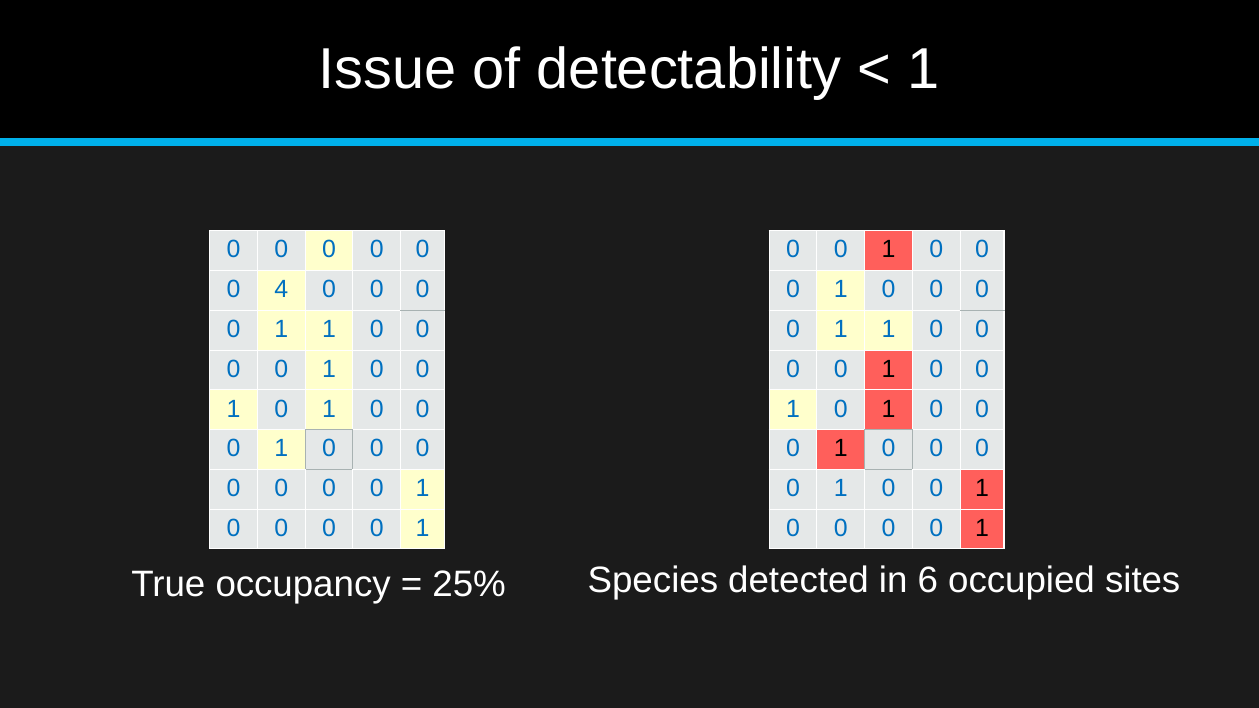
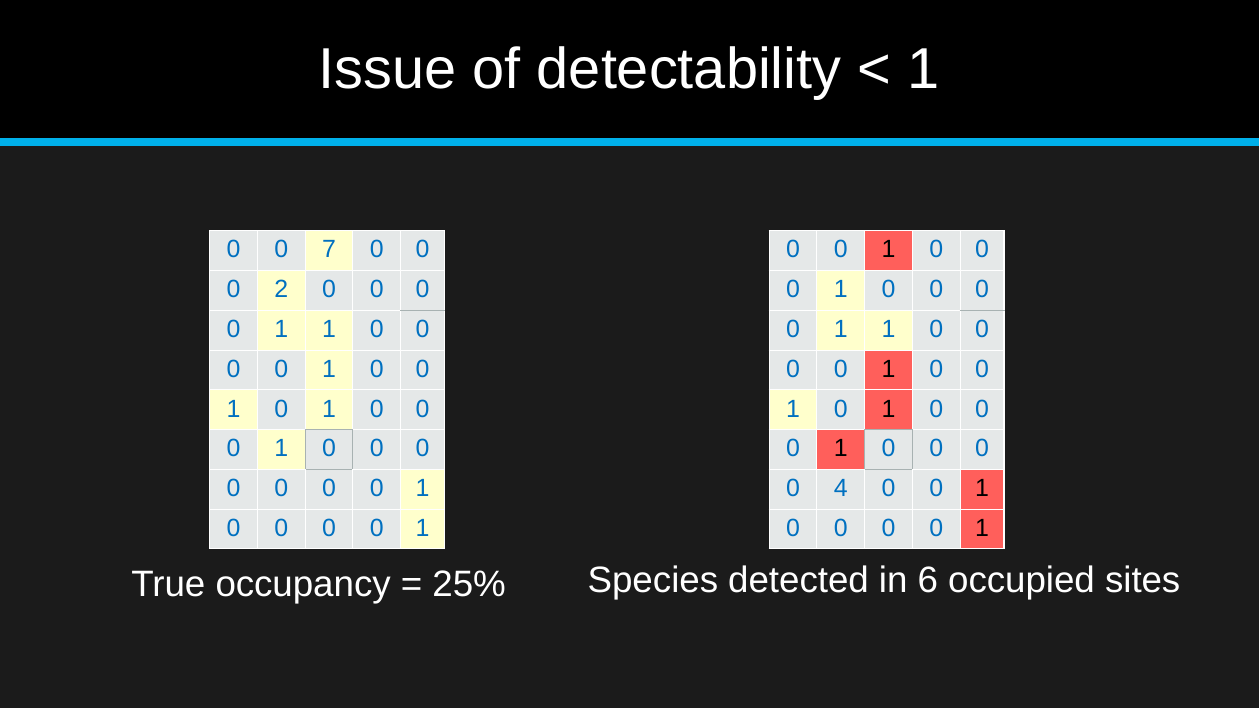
0: 0 -> 7 (329, 250)
4: 4 -> 2 (281, 290)
1: 1 -> 4 (841, 489)
